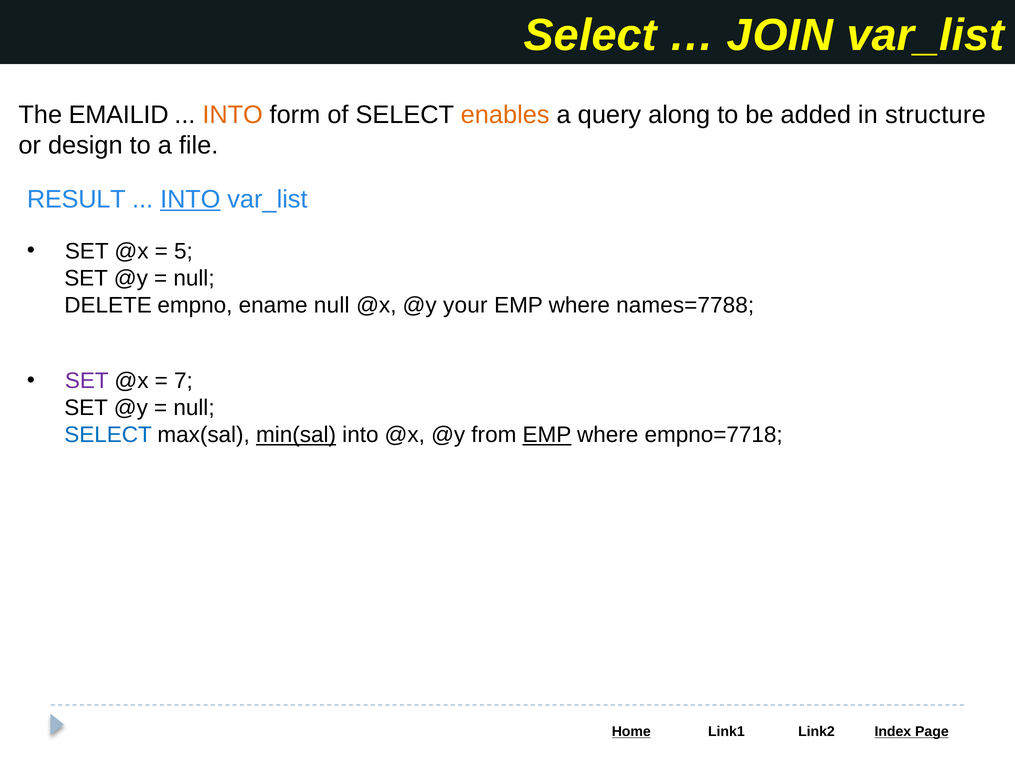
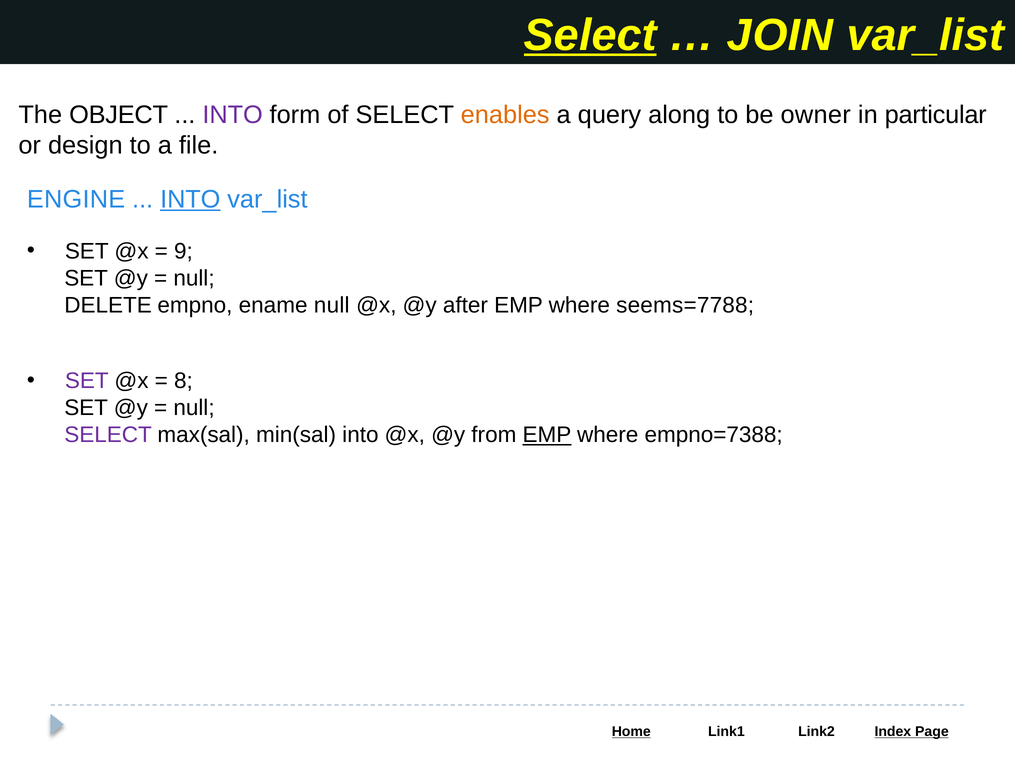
Select underline: none -> present (590, 35)
EMAILID: EMAILID -> OBJECT (119, 115)
INTO colour: orange -> purple (233, 115)
added: added -> owner (816, 115)
structure: structure -> particular (936, 115)
RESULT: RESULT -> ENGINE (76, 199)
5: 5 -> 9 (183, 251)
your: your -> after (465, 305)
names=7788: names=7788 -> seems=7788 (685, 305)
7: 7 -> 8 (183, 381)
SELECT colour: blue -> purple (108, 435)
min(sal underline: present -> none (296, 435)
empno=7718: empno=7718 -> empno=7388 (714, 435)
